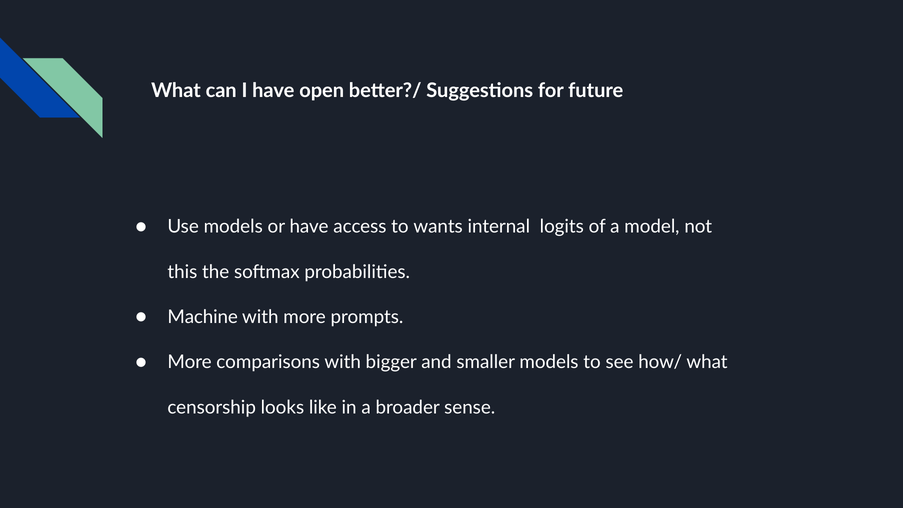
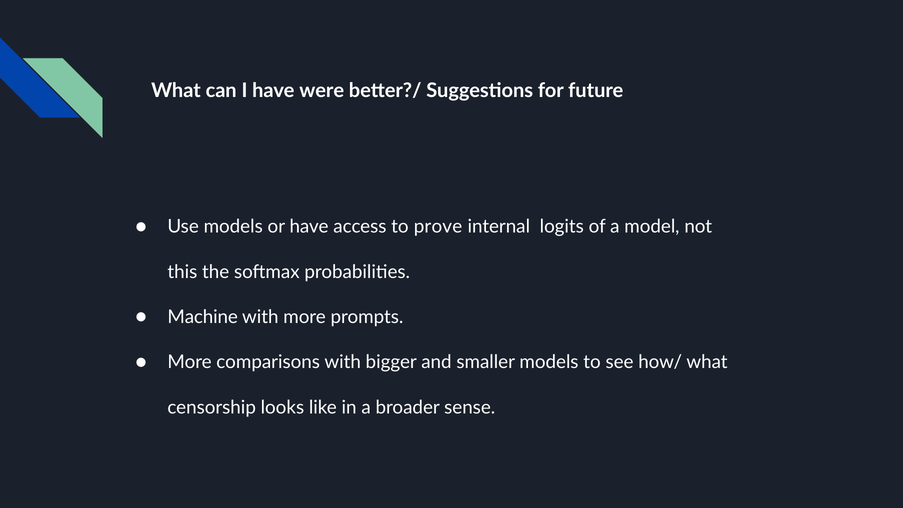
open: open -> were (322, 90)
wants: wants -> prove (438, 227)
